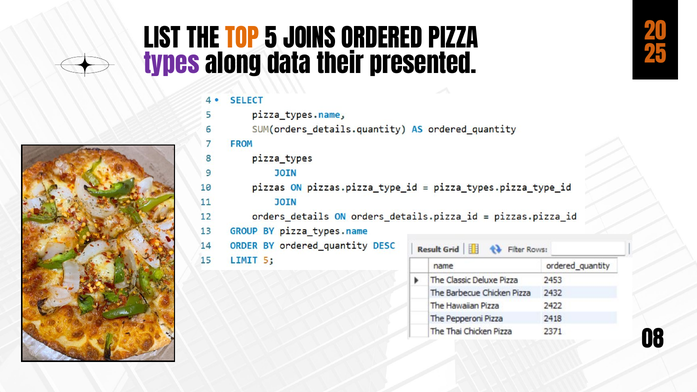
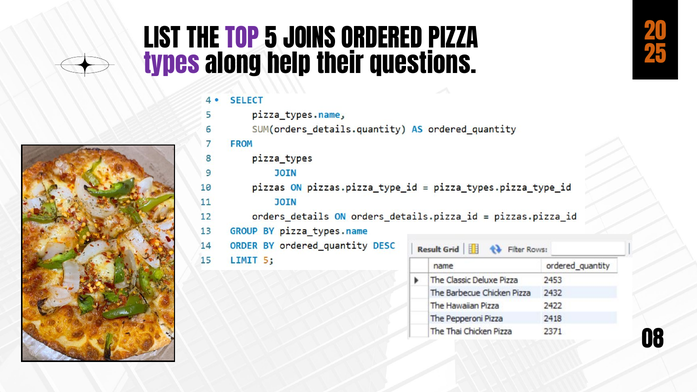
TOP colour: orange -> purple (242, 39)
data: data -> help (289, 65)
presented: presented -> questions (423, 65)
